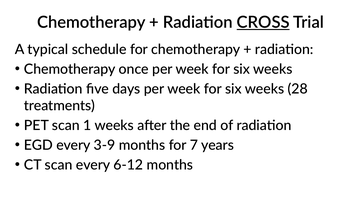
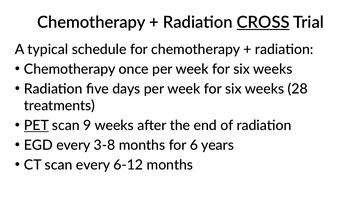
PET underline: none -> present (36, 125)
1: 1 -> 9 (87, 125)
3-9: 3-9 -> 3-8 (104, 145)
7: 7 -> 6 (194, 145)
